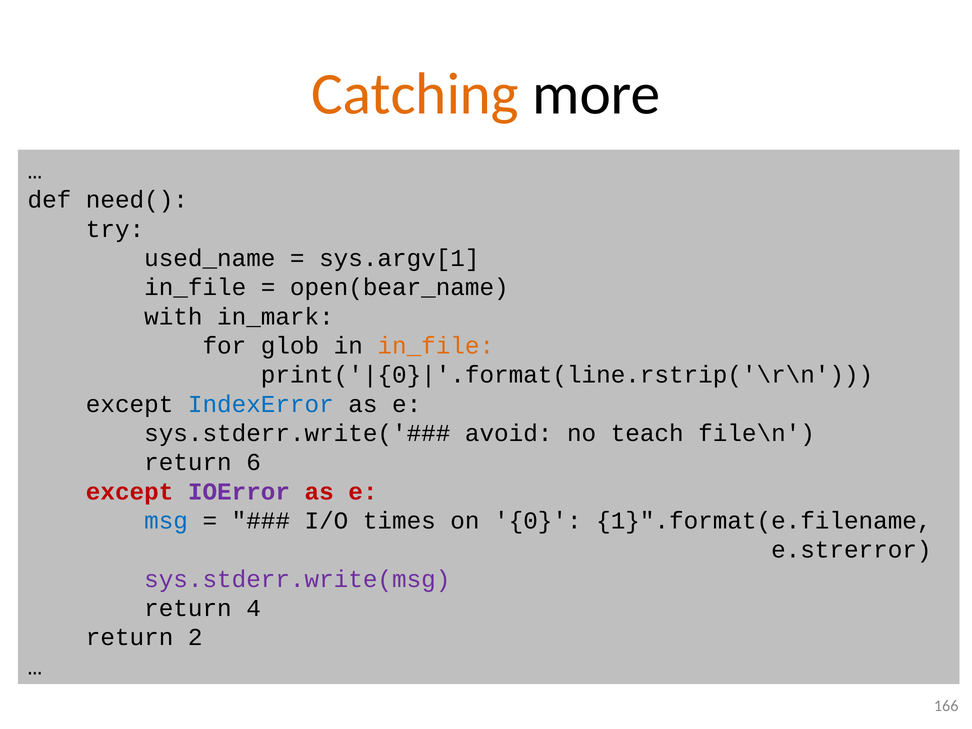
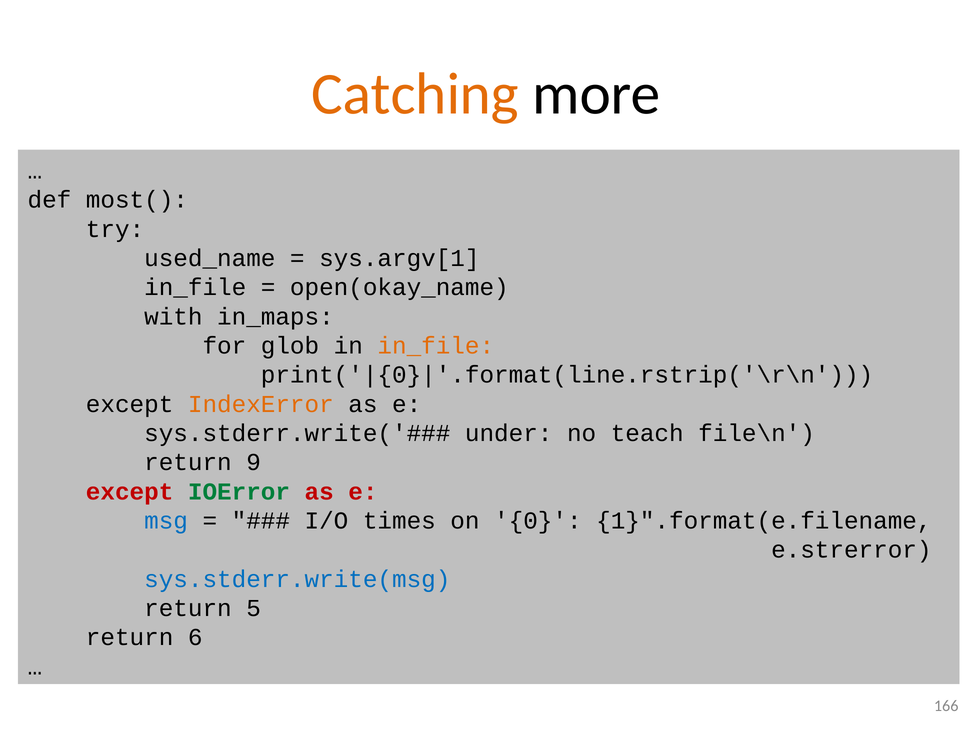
need(: need( -> most( (137, 200)
open(bear_name: open(bear_name -> open(okay_name (399, 287)
in_mark: in_mark -> in_maps (275, 317)
IndexError colour: blue -> orange (261, 404)
avoid: avoid -> under (509, 433)
6: 6 -> 9 (254, 462)
IOError colour: purple -> green (239, 492)
sys.stderr.write(msg colour: purple -> blue (297, 579)
4: 4 -> 5 (254, 608)
2: 2 -> 6 (195, 637)
